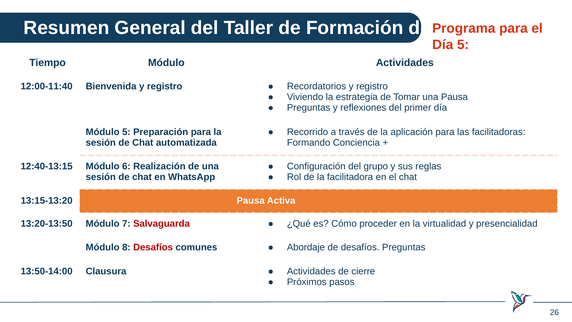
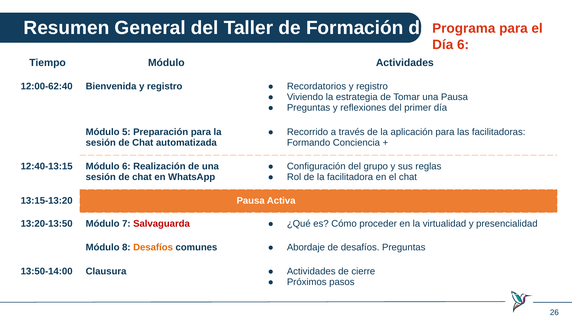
Día 5: 5 -> 6 (463, 45)
12:00-11:40: 12:00-11:40 -> 12:00-62:40 (47, 86)
Desafíos colour: red -> orange (153, 247)
